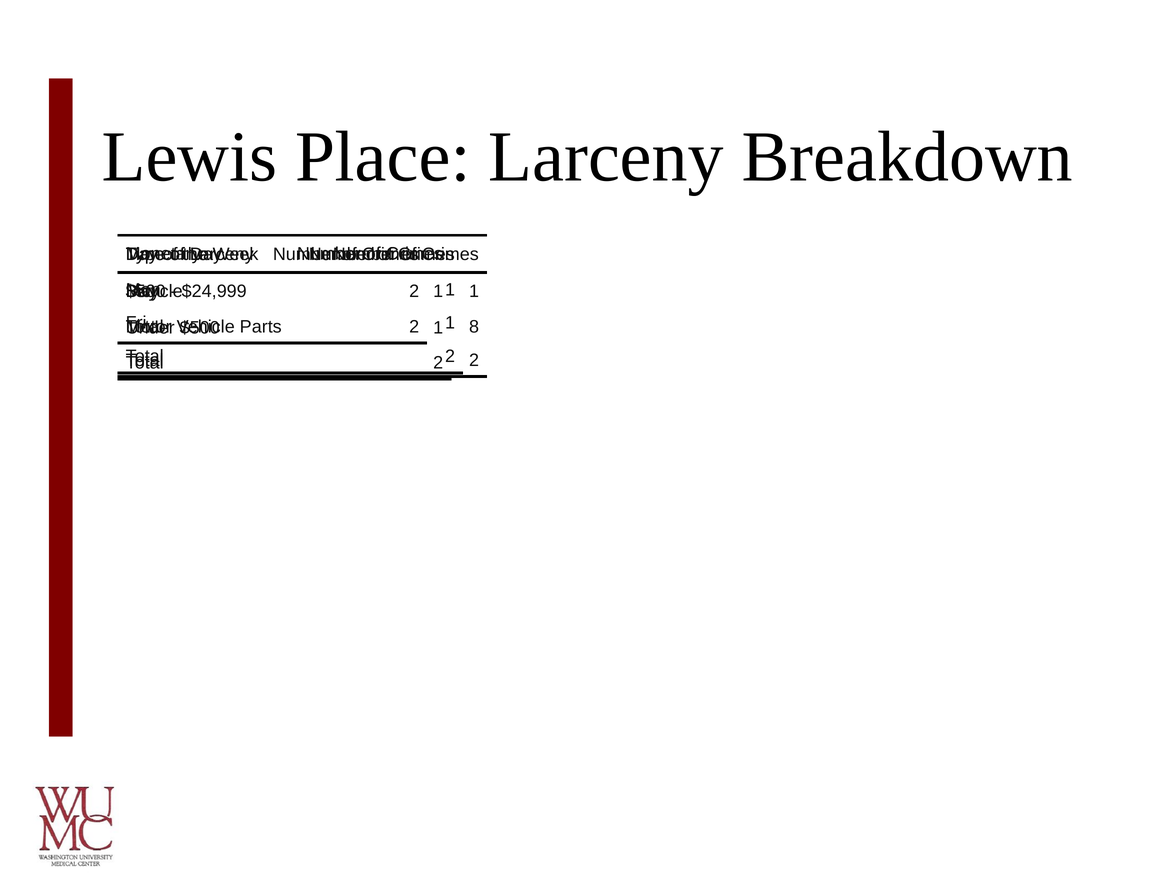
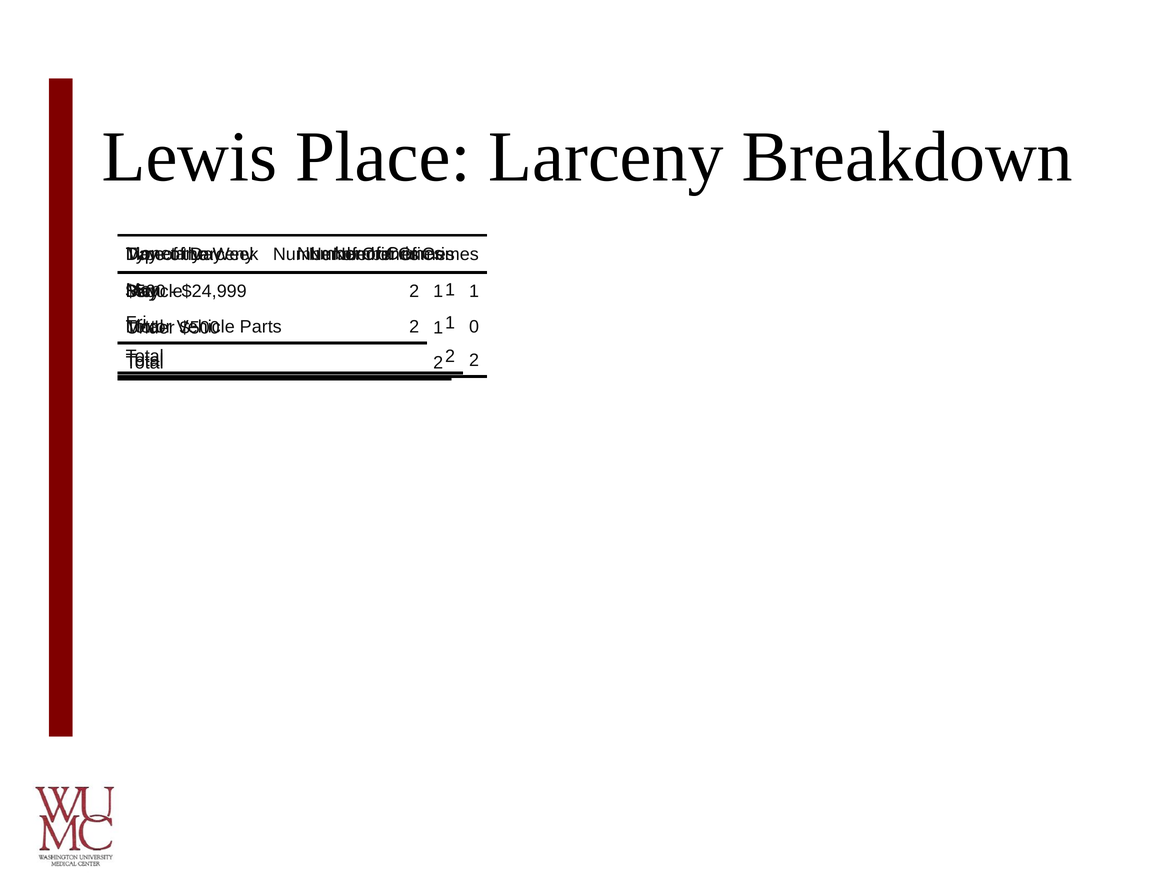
8: 8 -> 0 (474, 327)
